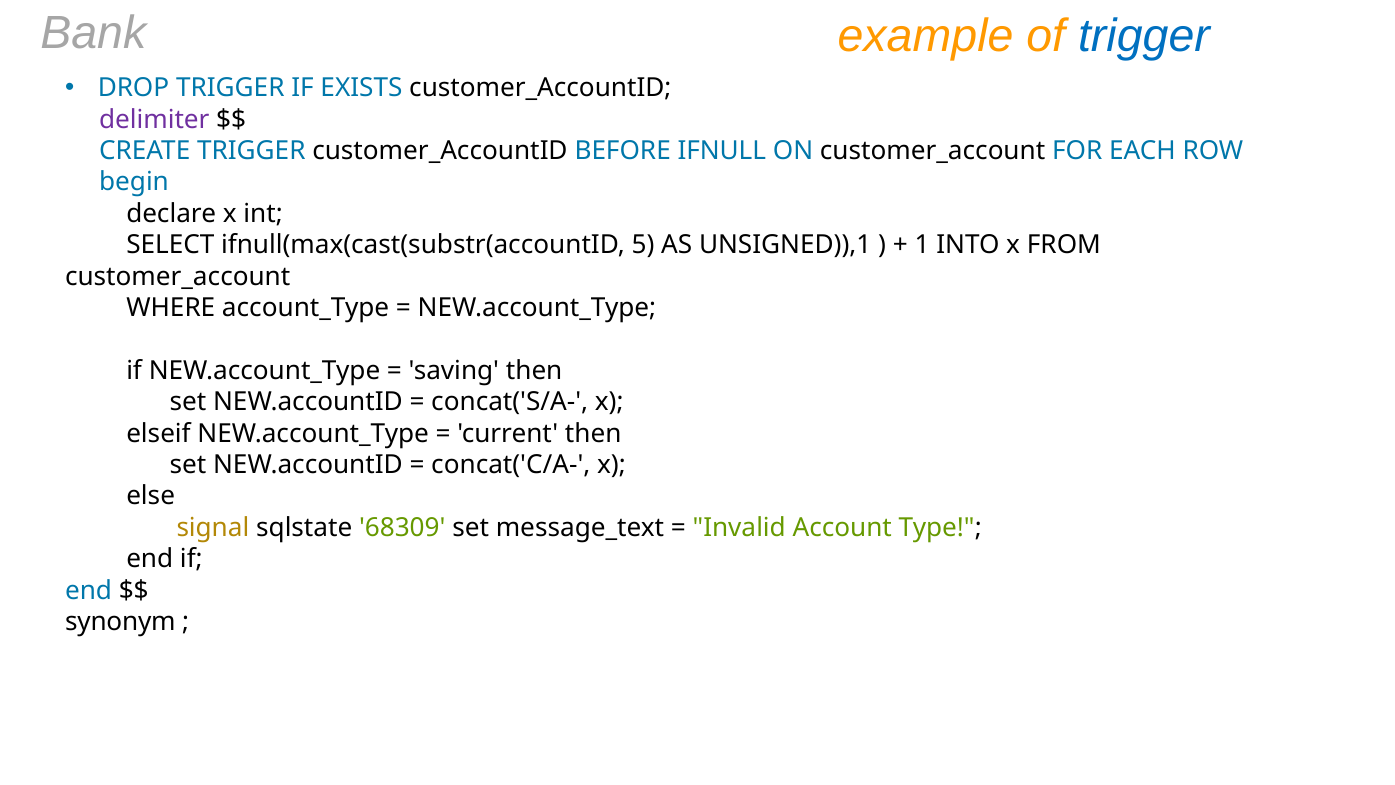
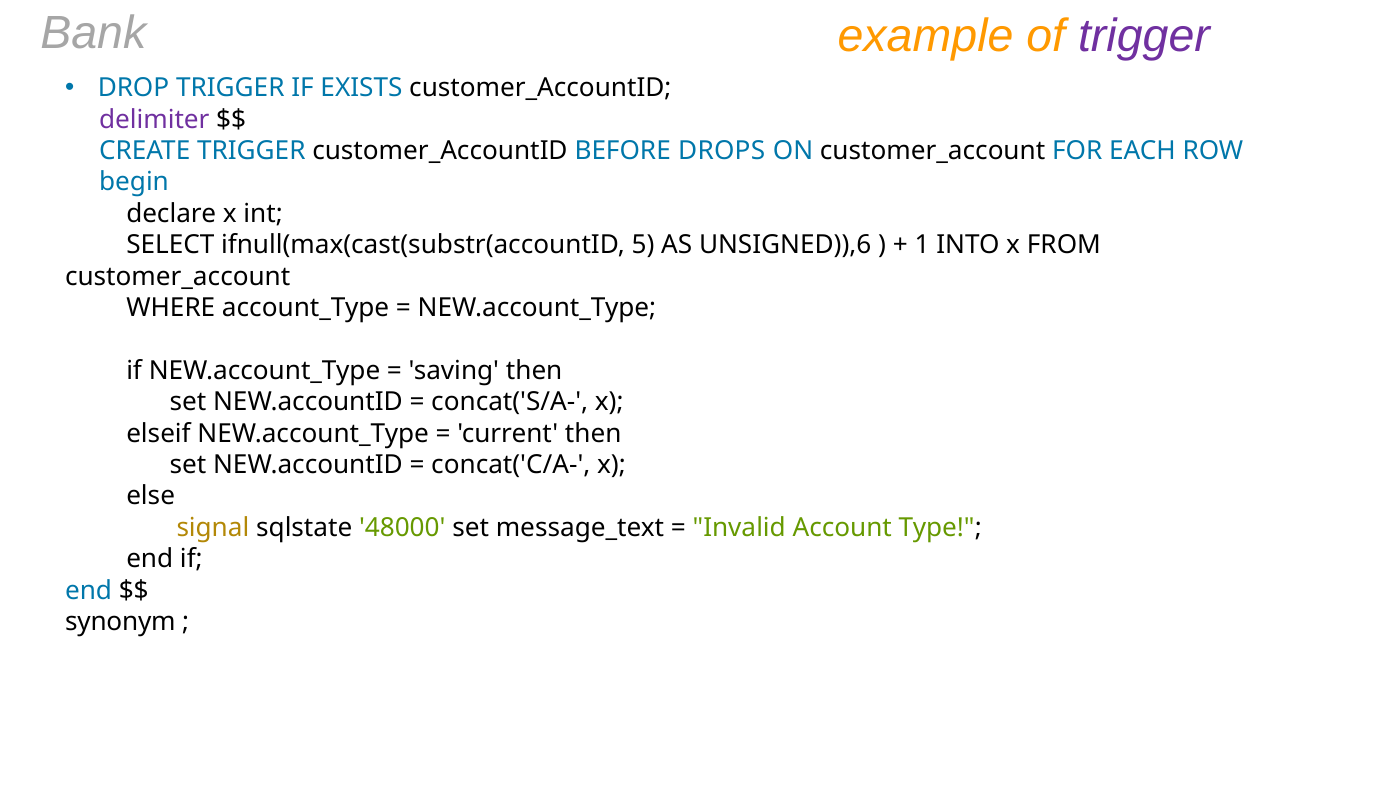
trigger colour: blue -> purple (1144, 36)
IFNULL: IFNULL -> DROPS (722, 151)
UNSIGNED)),1: UNSIGNED)),1 -> UNSIGNED)),6 (785, 245)
68309: 68309 -> 48000 (402, 528)
